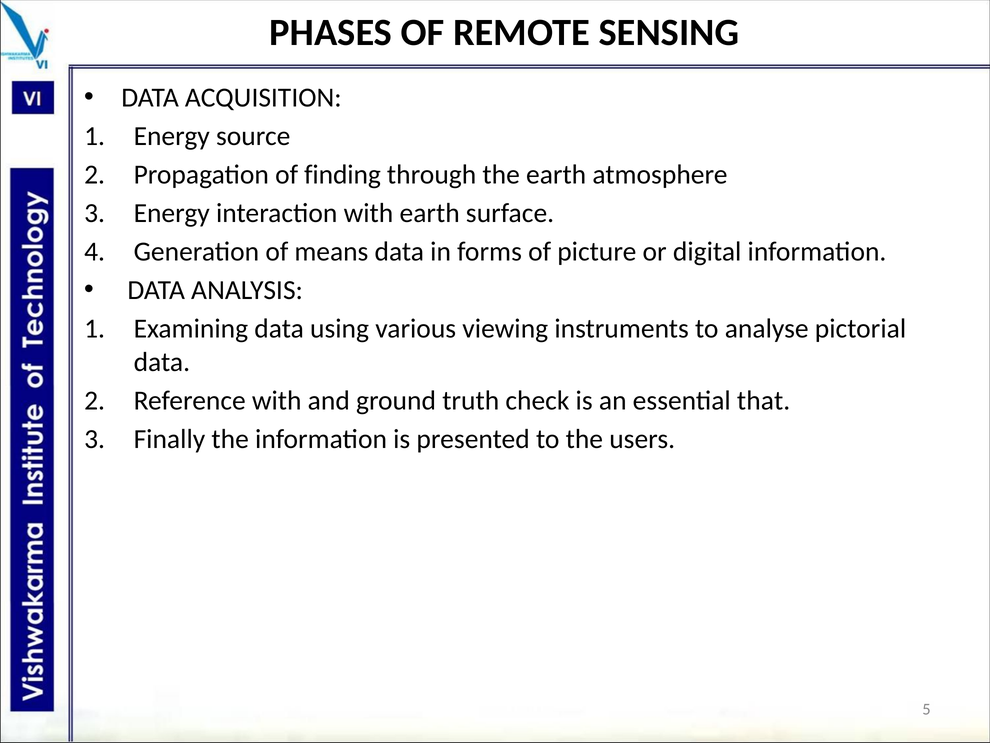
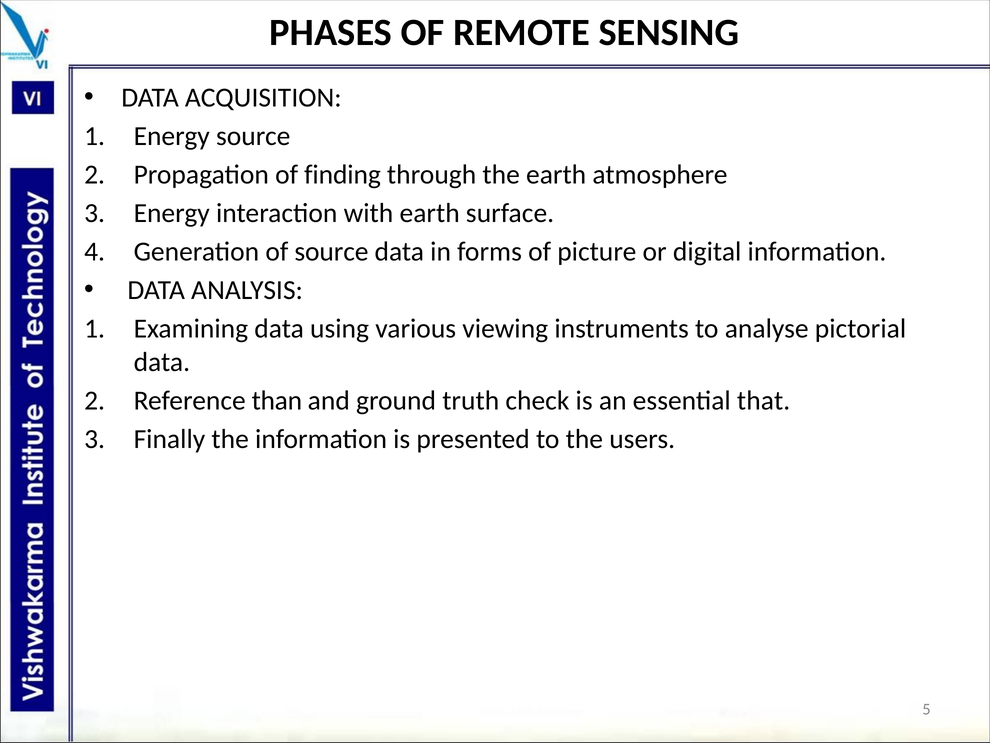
of means: means -> source (331, 252)
Reference with: with -> than (277, 400)
